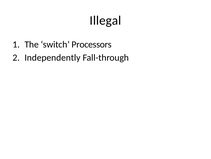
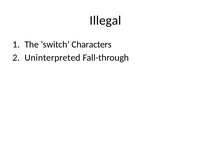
Processors: Processors -> Characters (92, 44)
Independently: Independently -> Uninterpreted (53, 57)
